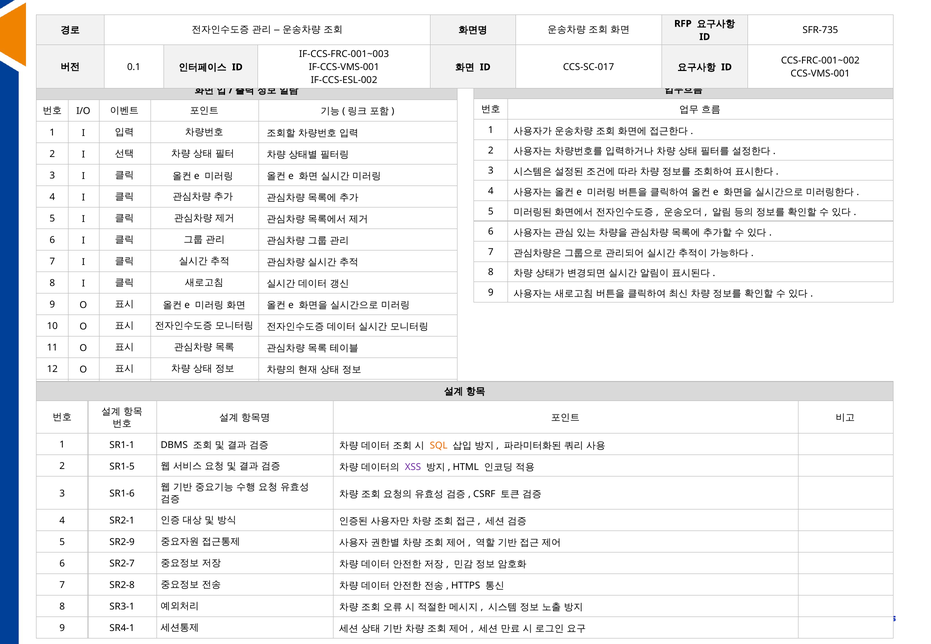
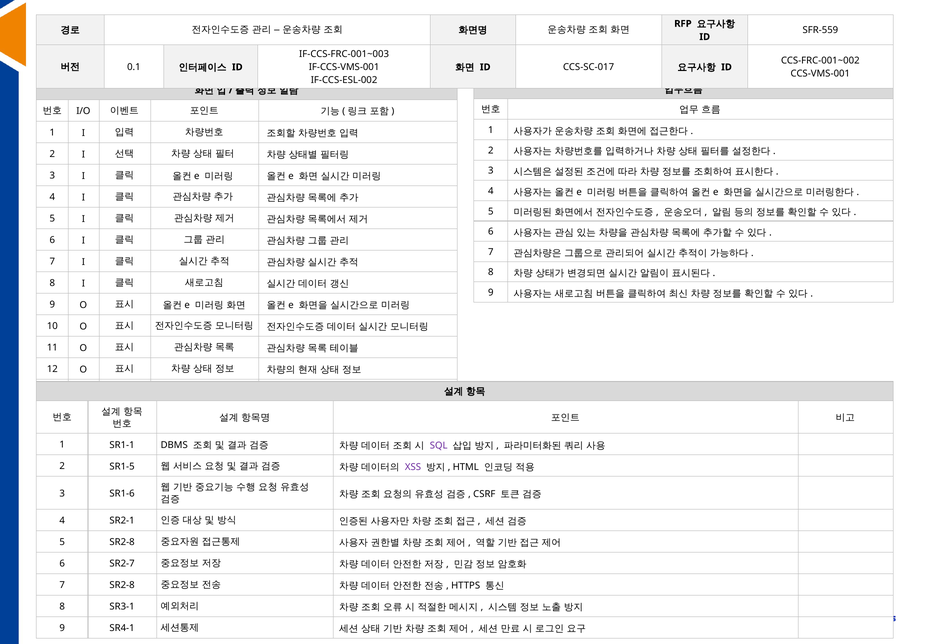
SFR-735: SFR-735 -> SFR-559 (820, 30)
SQL colour: orange -> purple (439, 446)
5 SR2-9: SR2-9 -> SR2-8 (122, 543)
